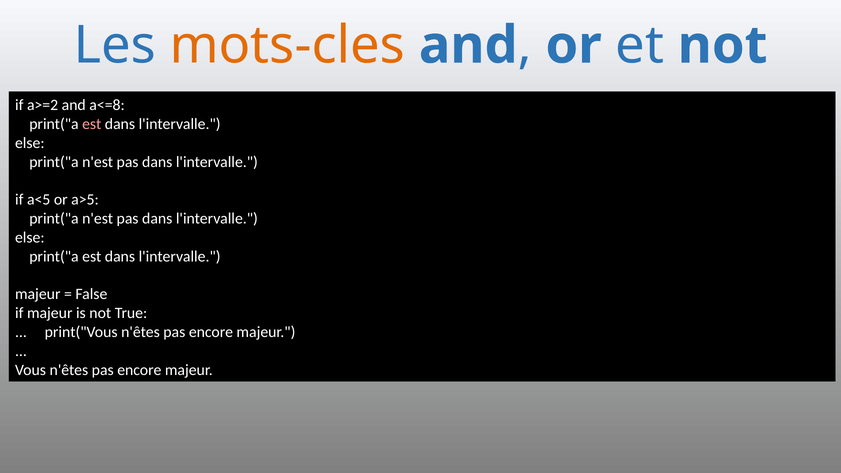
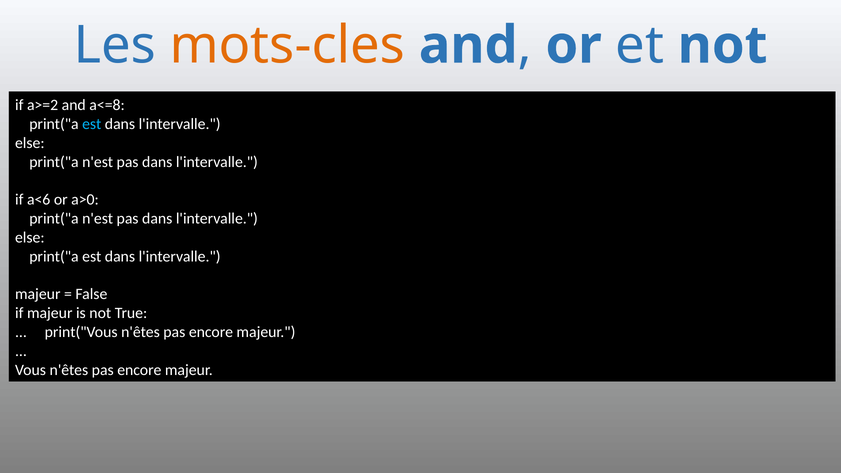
est colour: pink -> light blue (92, 124)
a<5: a<5 -> a<6 (39, 200)
a>5: a>5 -> a>0 (85, 200)
